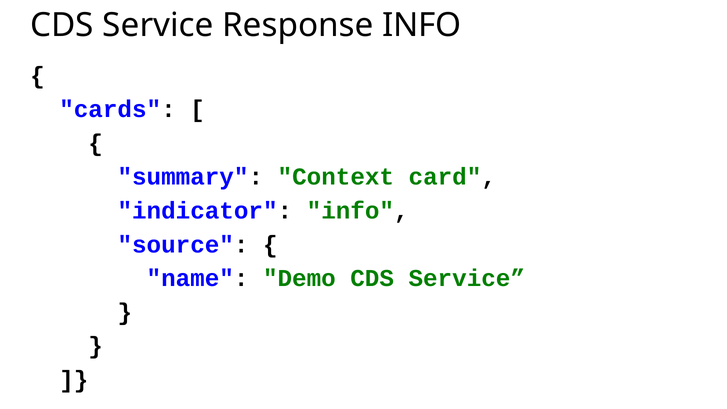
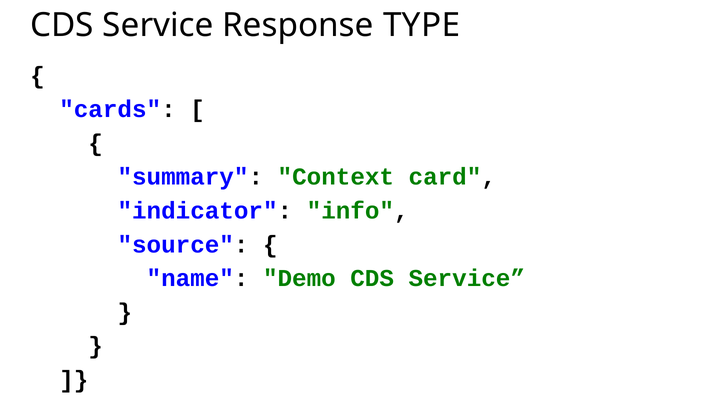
Response INFO: INFO -> TYPE (422, 25)
